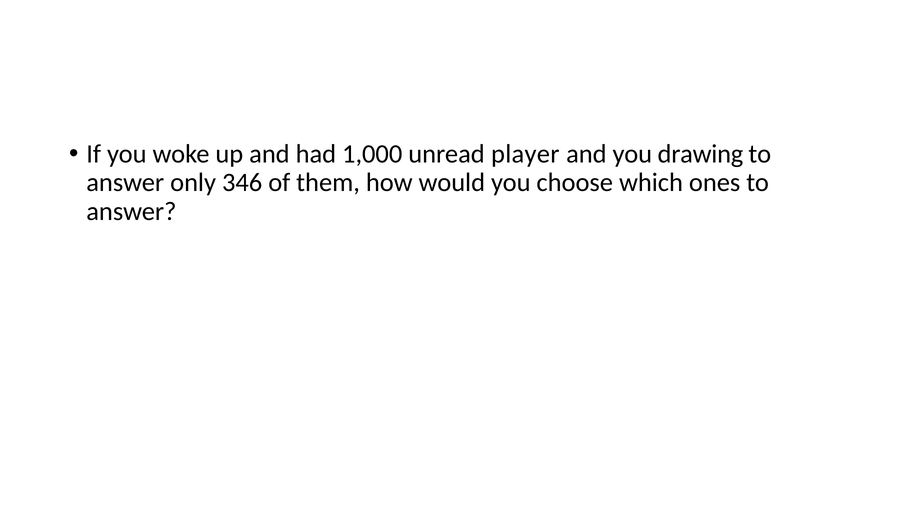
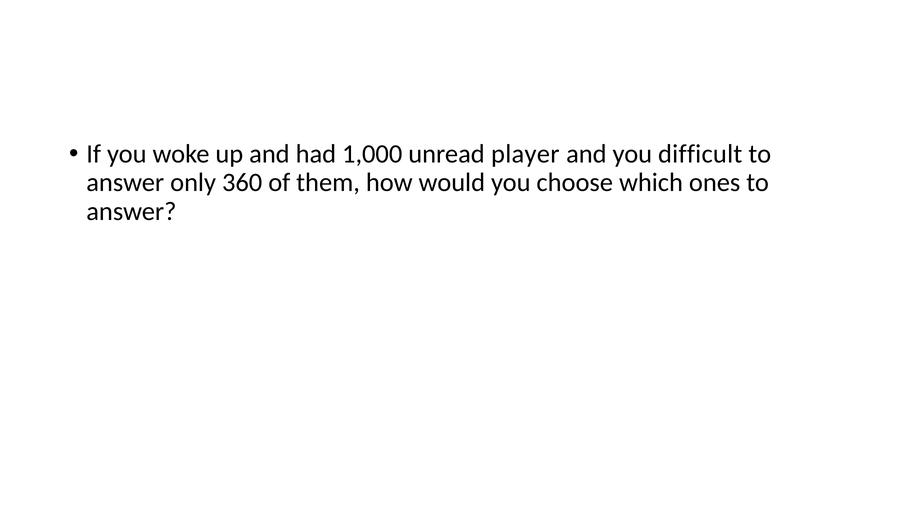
drawing: drawing -> difficult (700, 154)
346: 346 -> 360 (242, 182)
